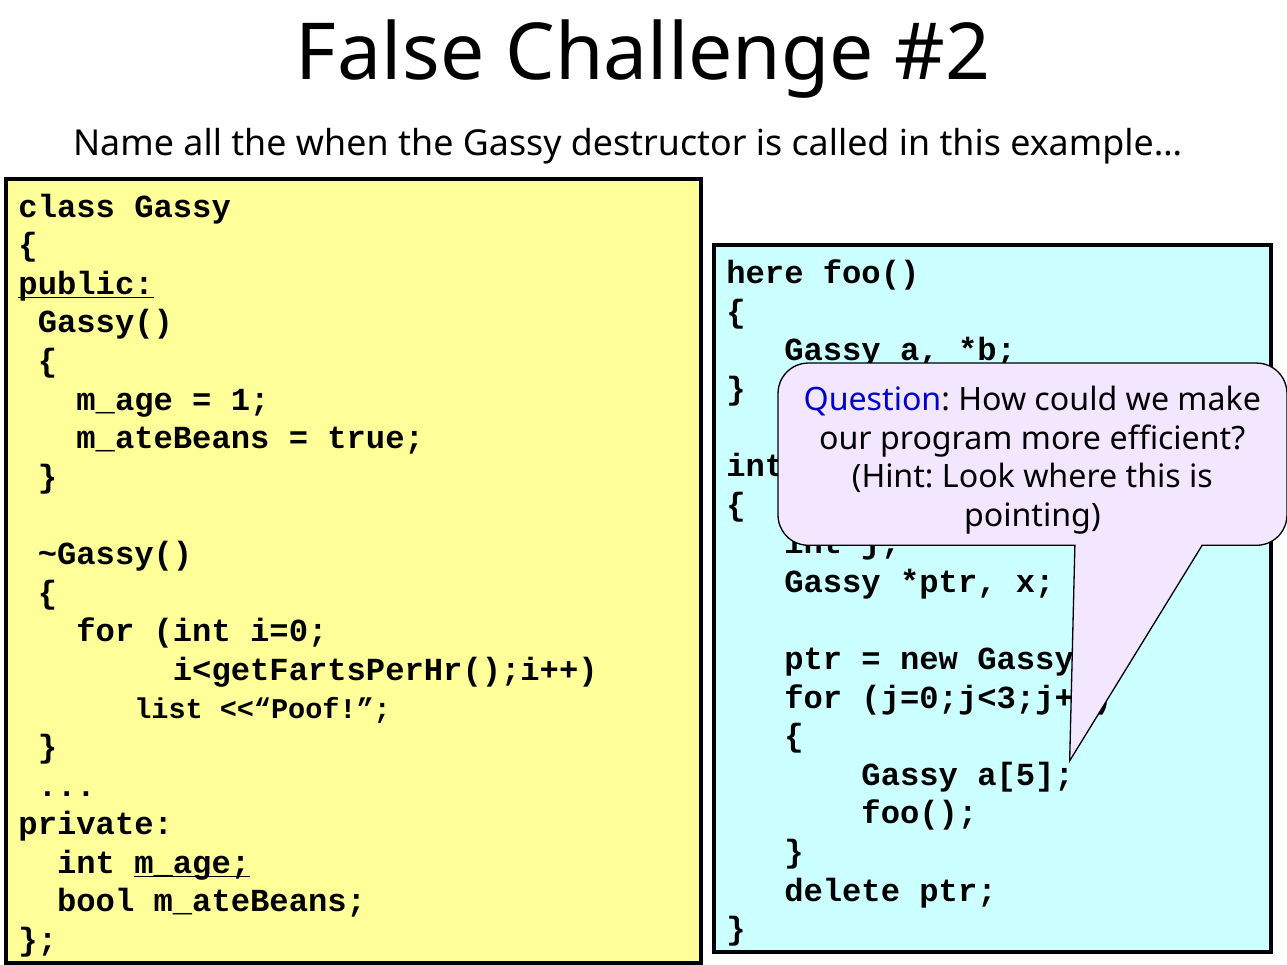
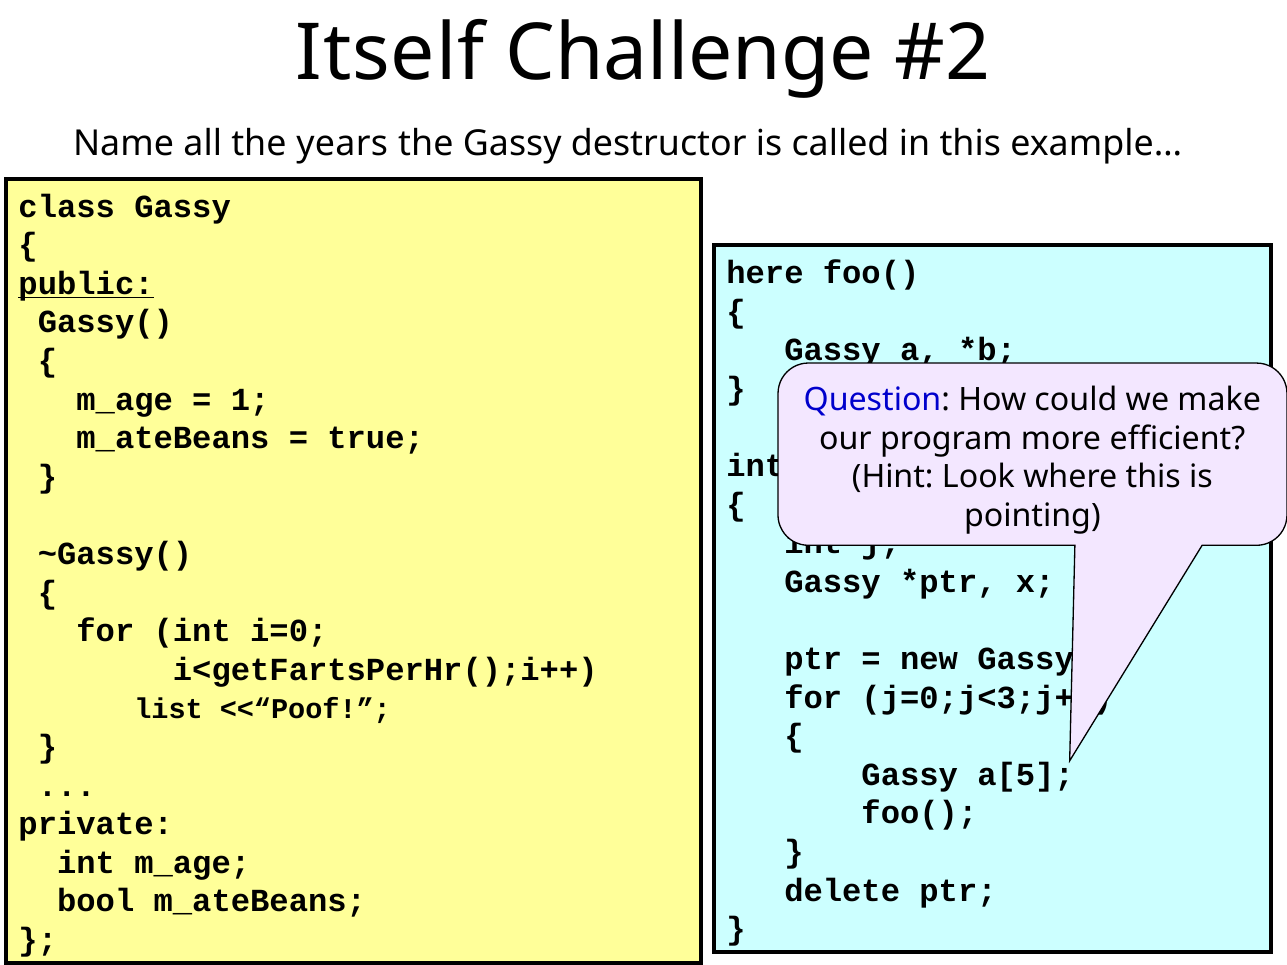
False: False -> Itself (390, 54)
when: when -> years (342, 144)
m_age underline: present -> none (192, 863)
